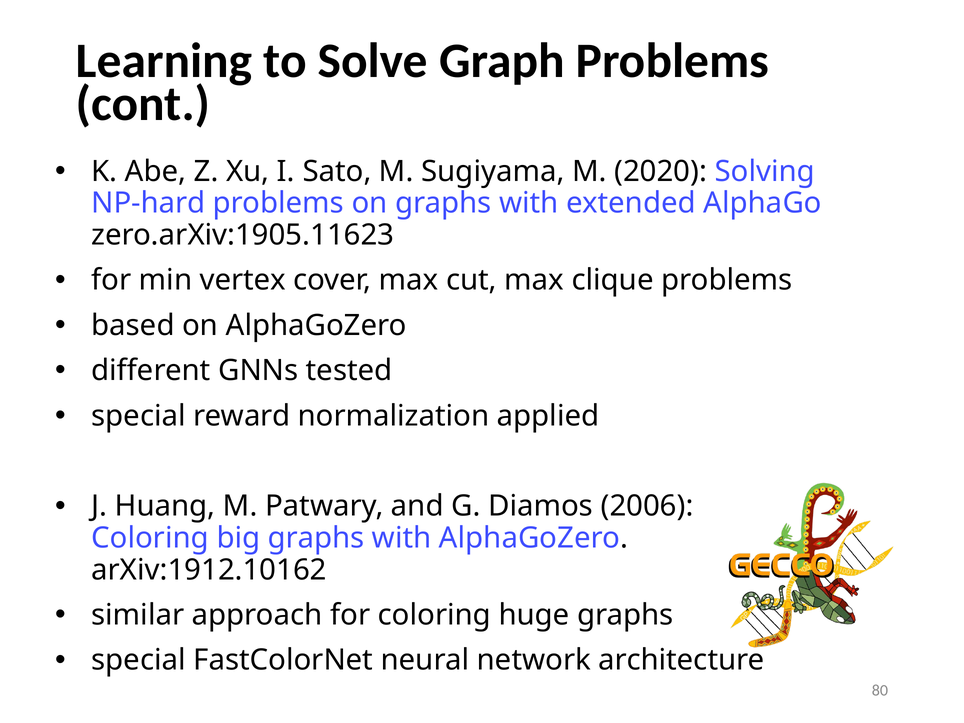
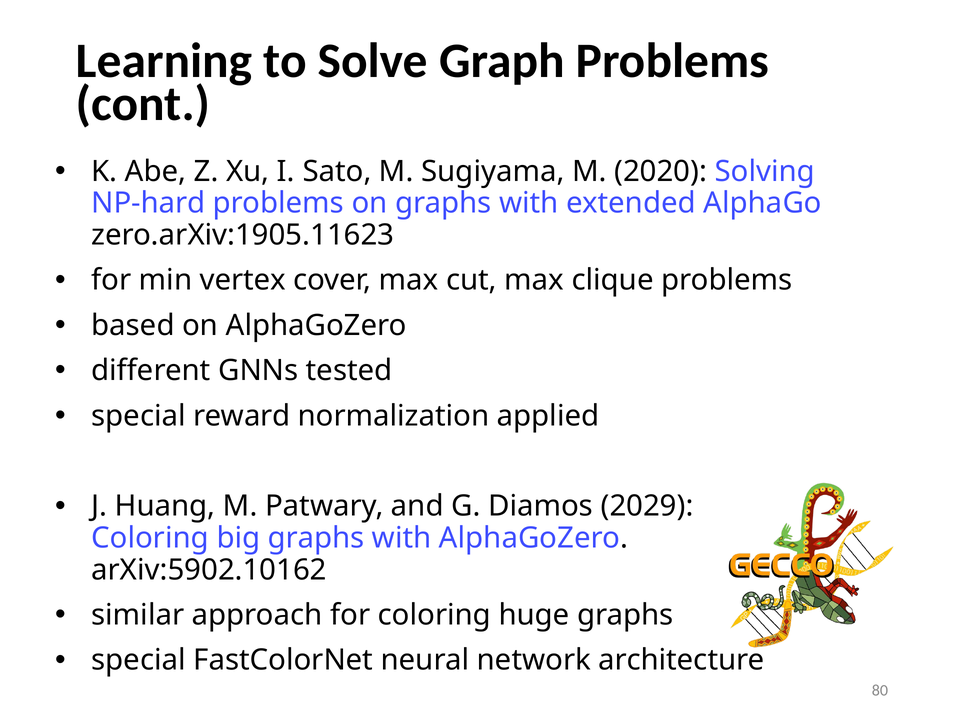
2006: 2006 -> 2029 (647, 506)
arXiv:1912.10162: arXiv:1912.10162 -> arXiv:5902.10162 (209, 570)
